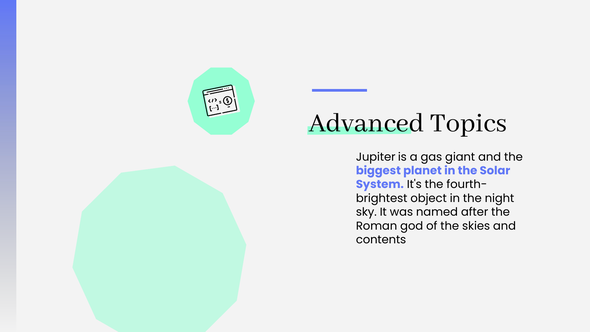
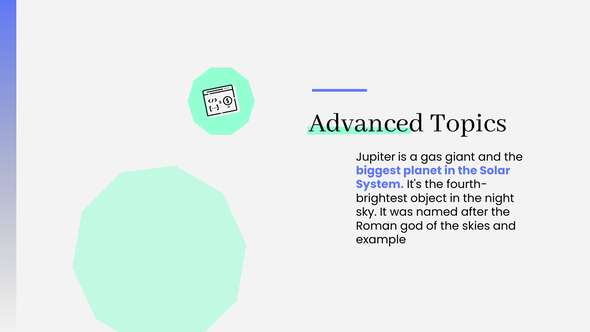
contents: contents -> example (381, 240)
